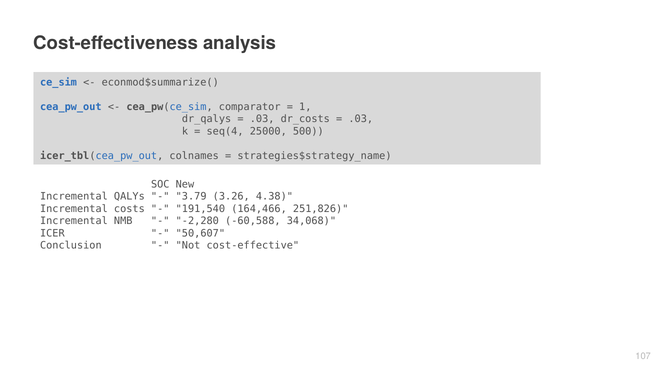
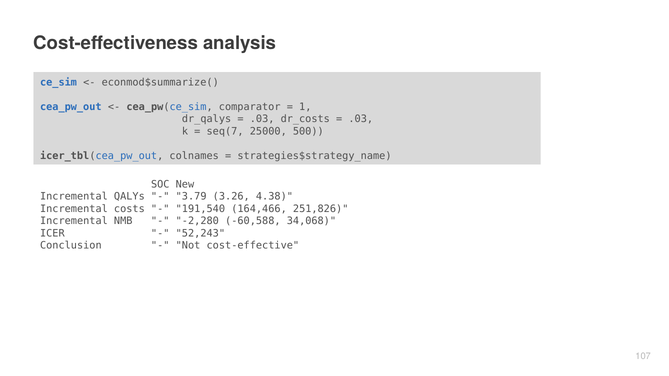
seq(4: seq(4 -> seq(7 (225, 131)
50,607: 50,607 -> 52,243 (200, 234)
